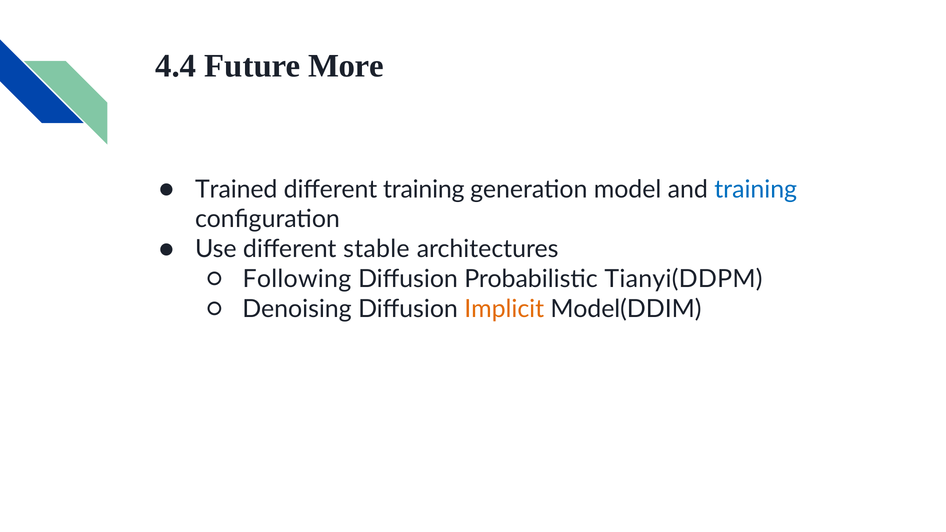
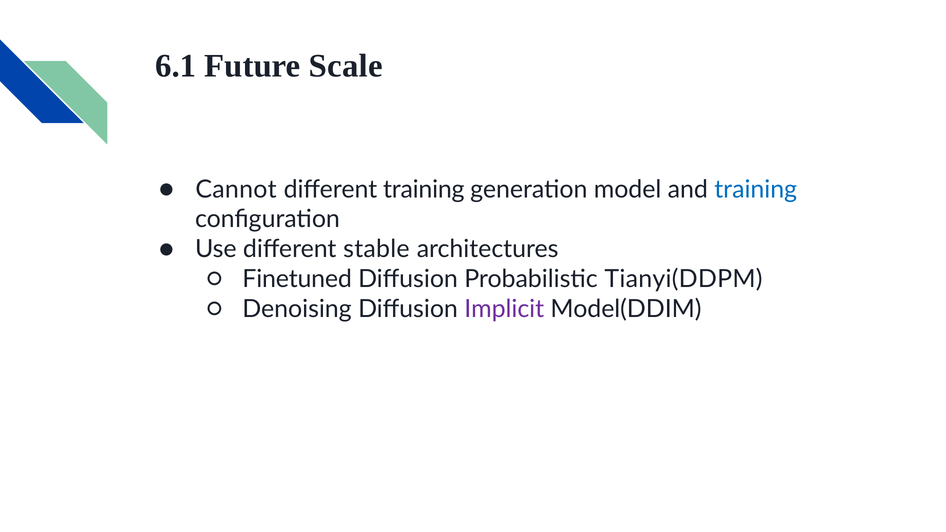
4.4: 4.4 -> 6.1 (176, 66)
More: More -> Scale (346, 66)
Trained: Trained -> Cannot (236, 189)
Following: Following -> Finetuned (297, 279)
Implicit colour: orange -> purple (504, 309)
